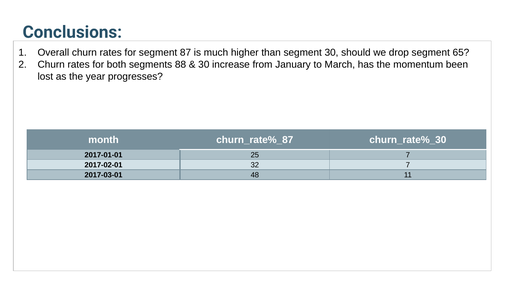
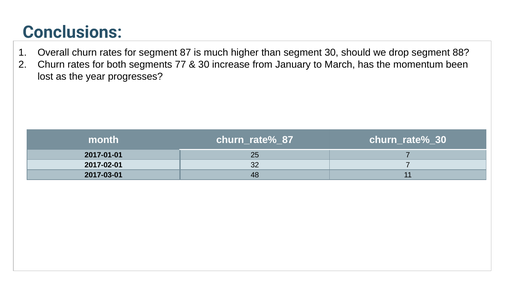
65: 65 -> 88 (461, 53)
88: 88 -> 77 (181, 65)
